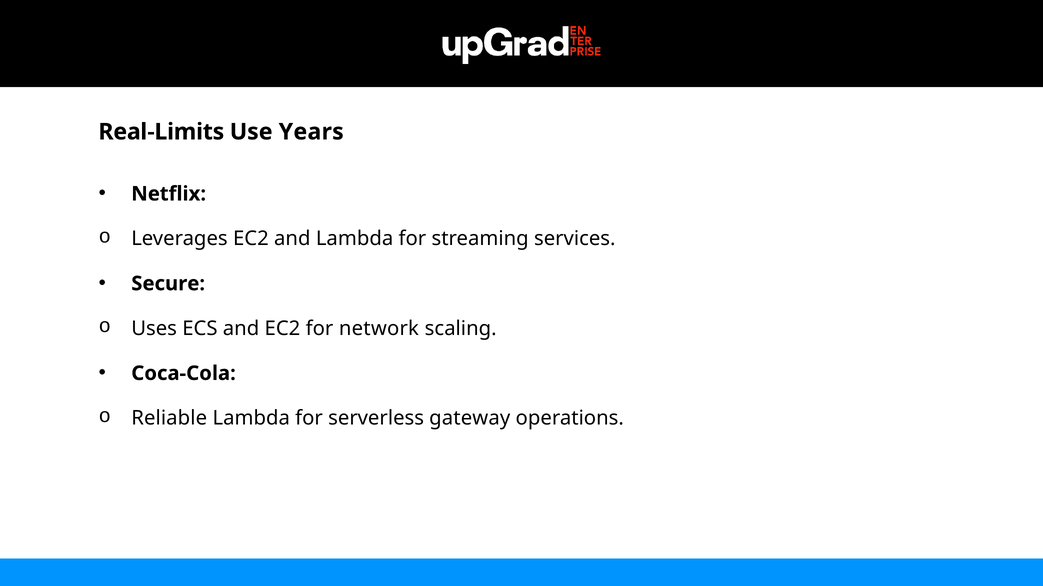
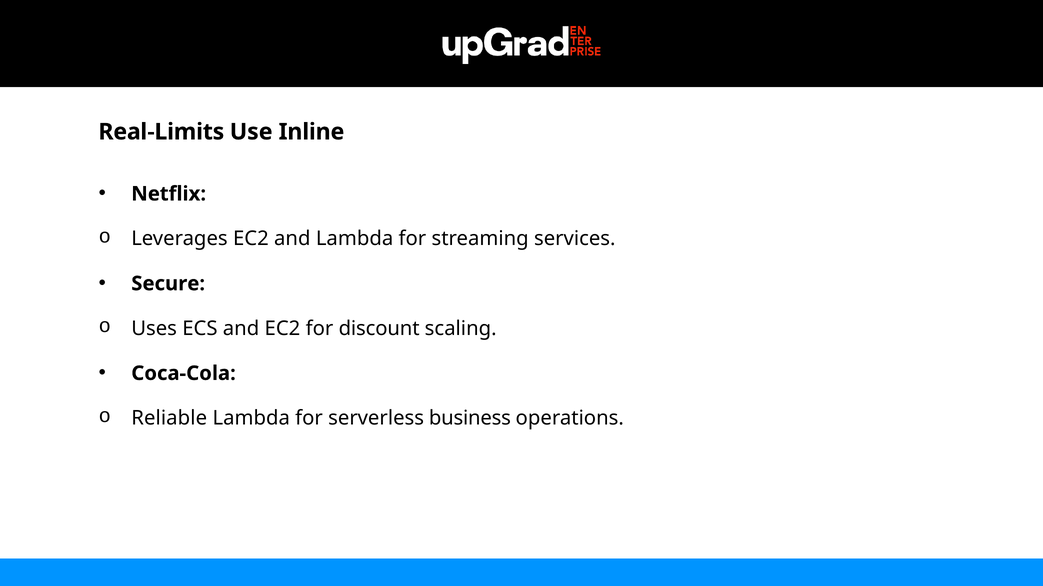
Years: Years -> Inline (311, 132)
network: network -> discount (379, 329)
gateway: gateway -> business (470, 419)
